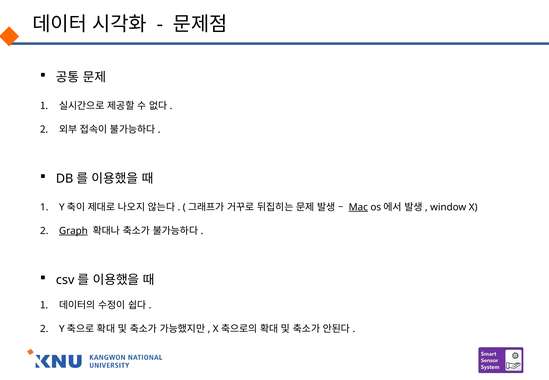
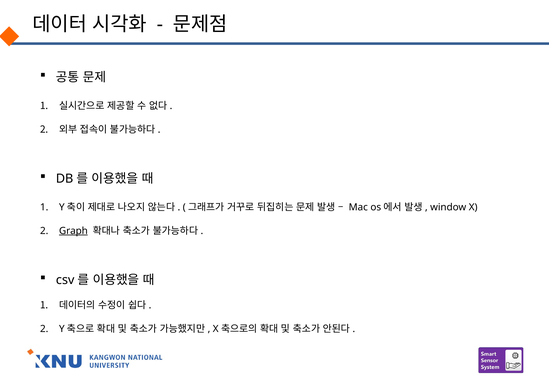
Mac underline: present -> none (358, 207)
